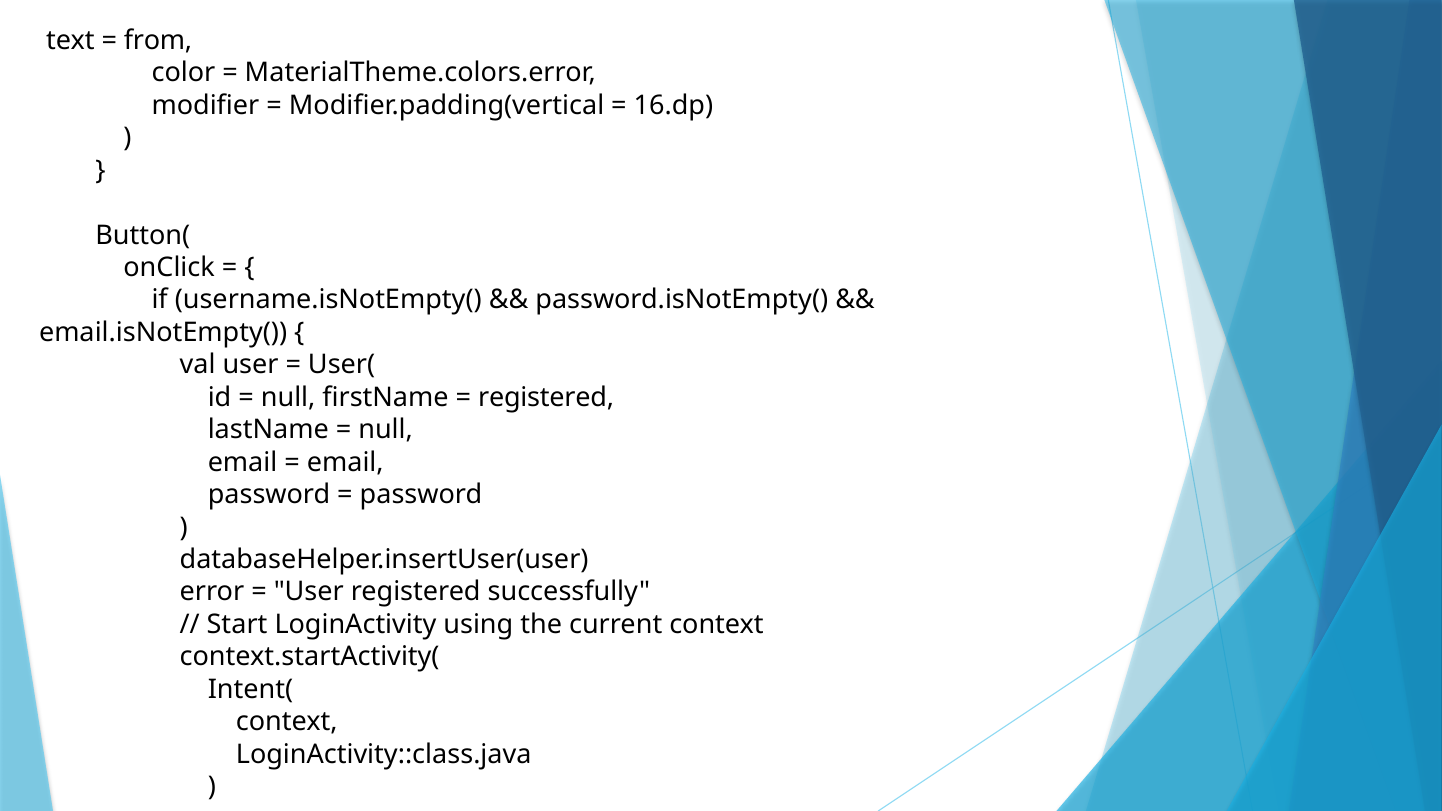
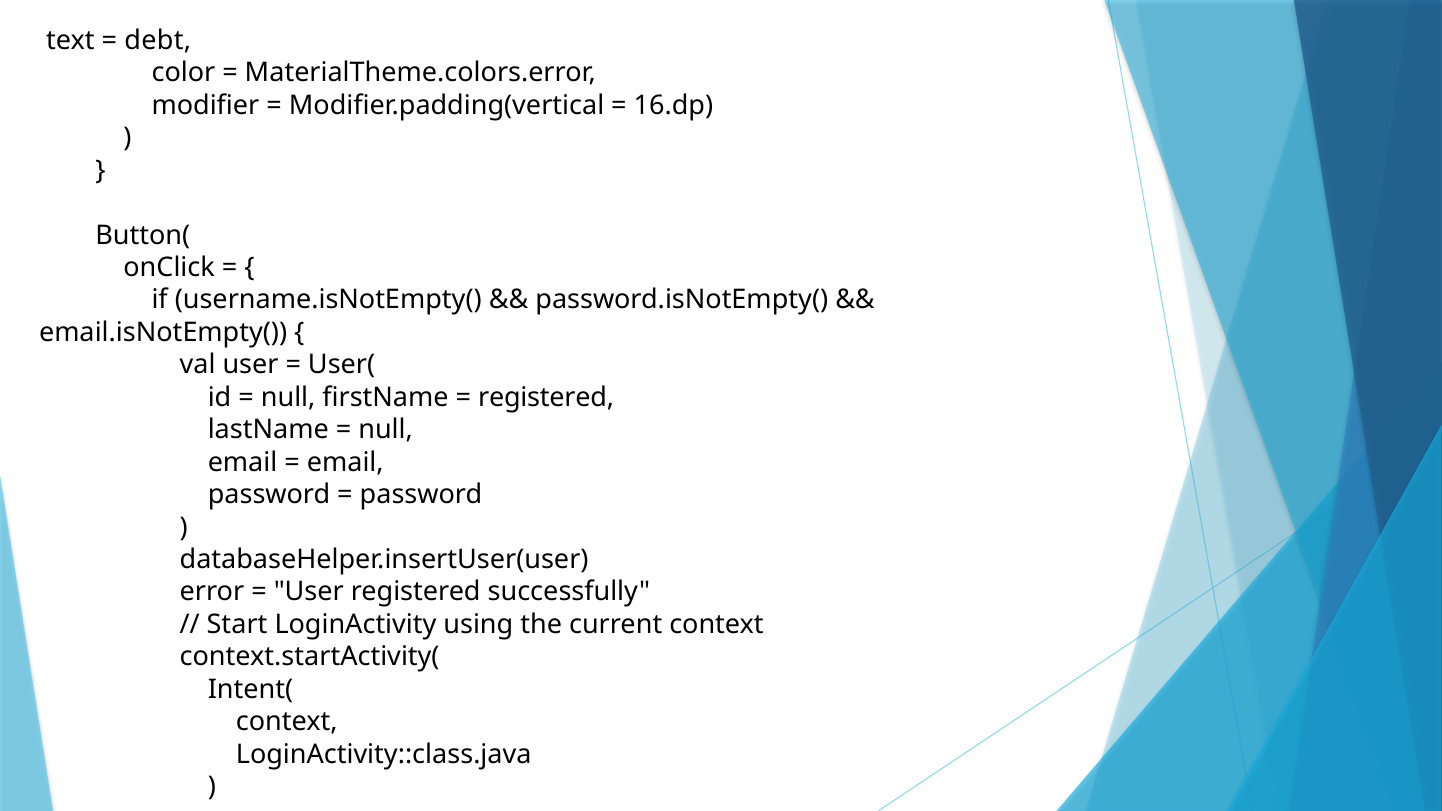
from: from -> debt (158, 41)
